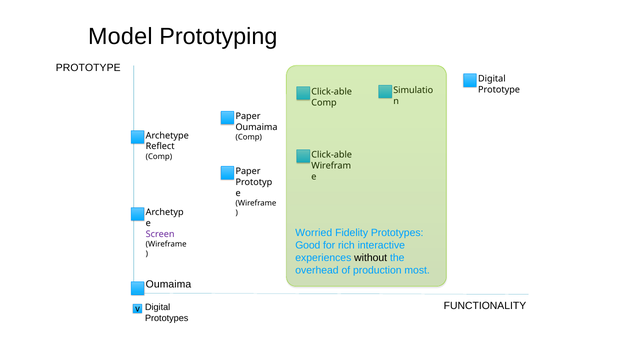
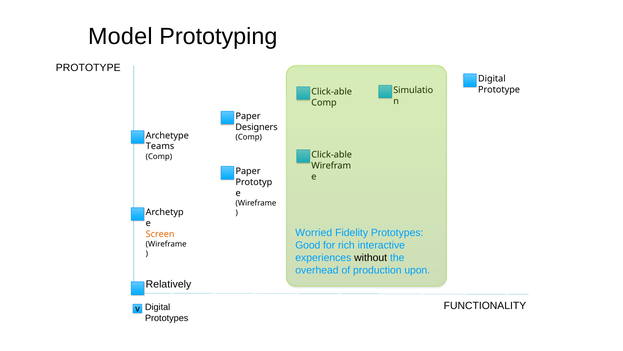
Oumaima: Oumaima -> Designers (257, 127)
Reflect: Reflect -> Teams (160, 146)
Screen colour: purple -> orange (160, 234)
most: most -> upon (417, 270)
Oumaima: Oumaima -> Relatively (169, 284)
